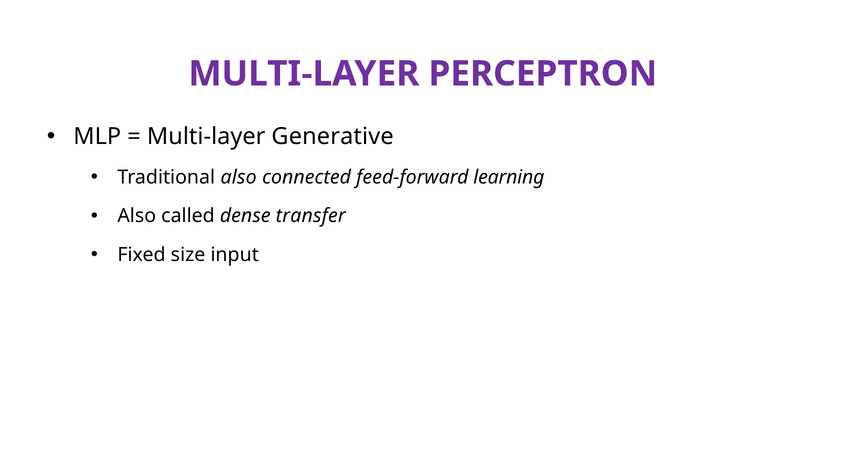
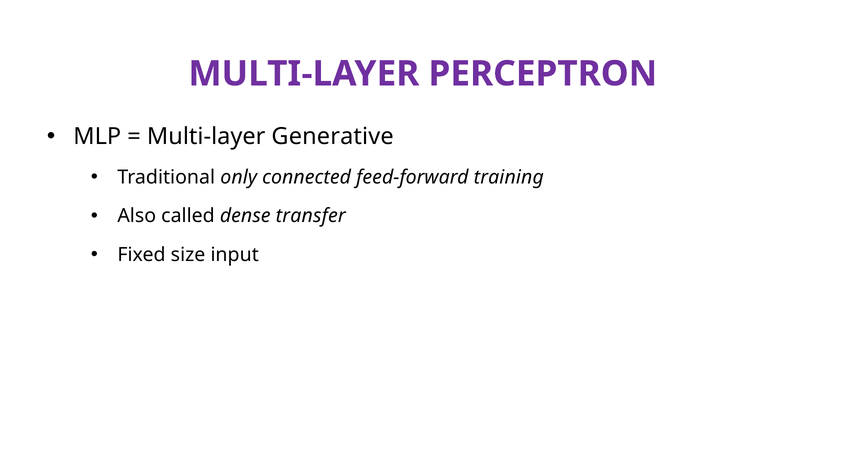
Traditional also: also -> only (239, 177)
learning: learning -> training (509, 177)
